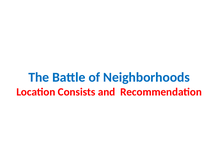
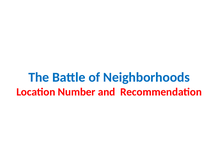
Consists: Consists -> Number (77, 92)
